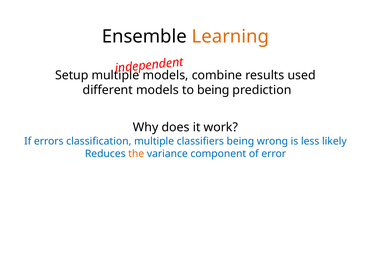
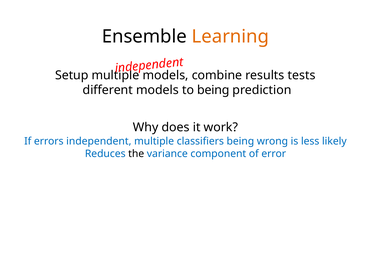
used: used -> tests (302, 75)
errors classification: classification -> independent (99, 141)
the colour: orange -> black (136, 154)
